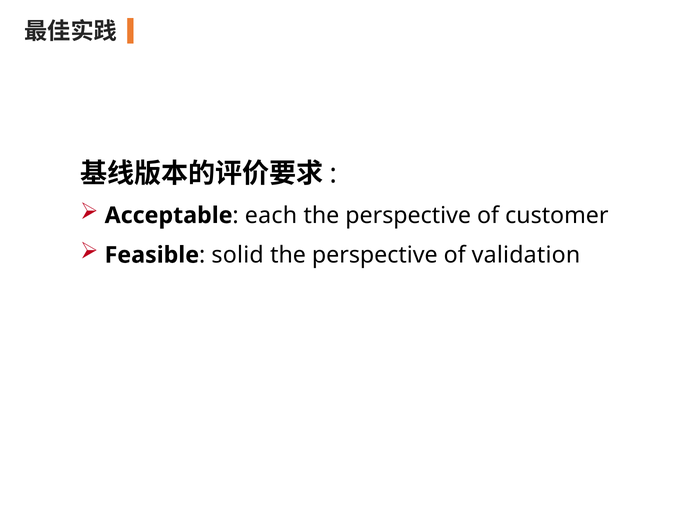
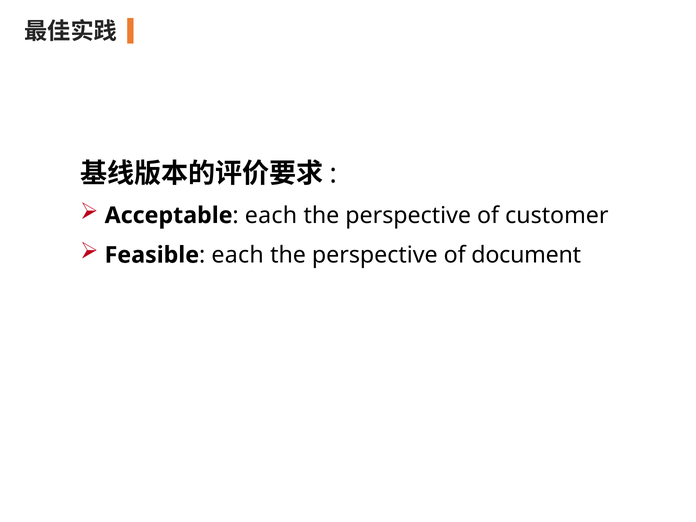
solid: solid -> each (238, 255)
validation: validation -> document (526, 255)
